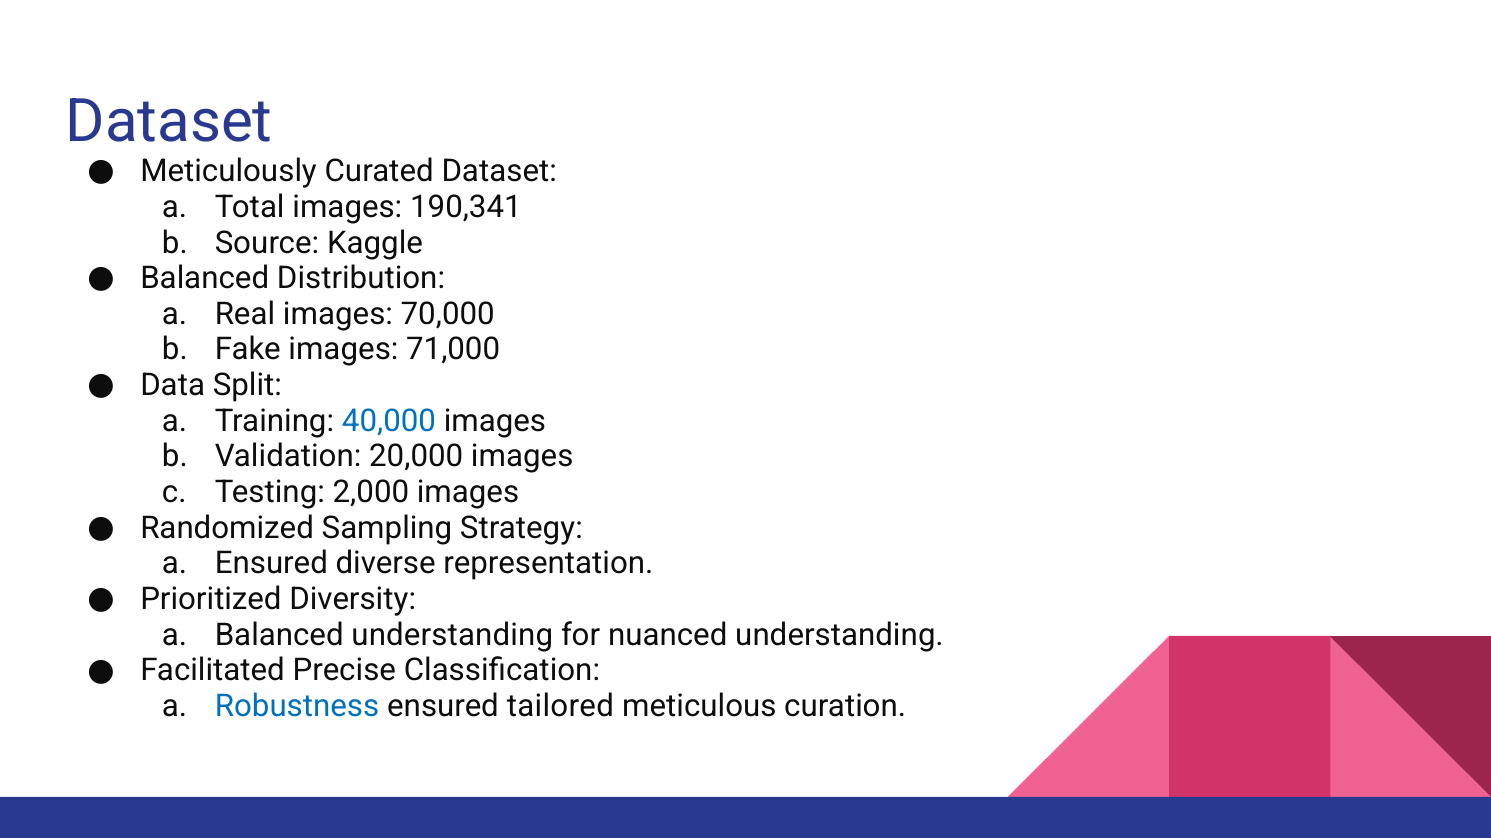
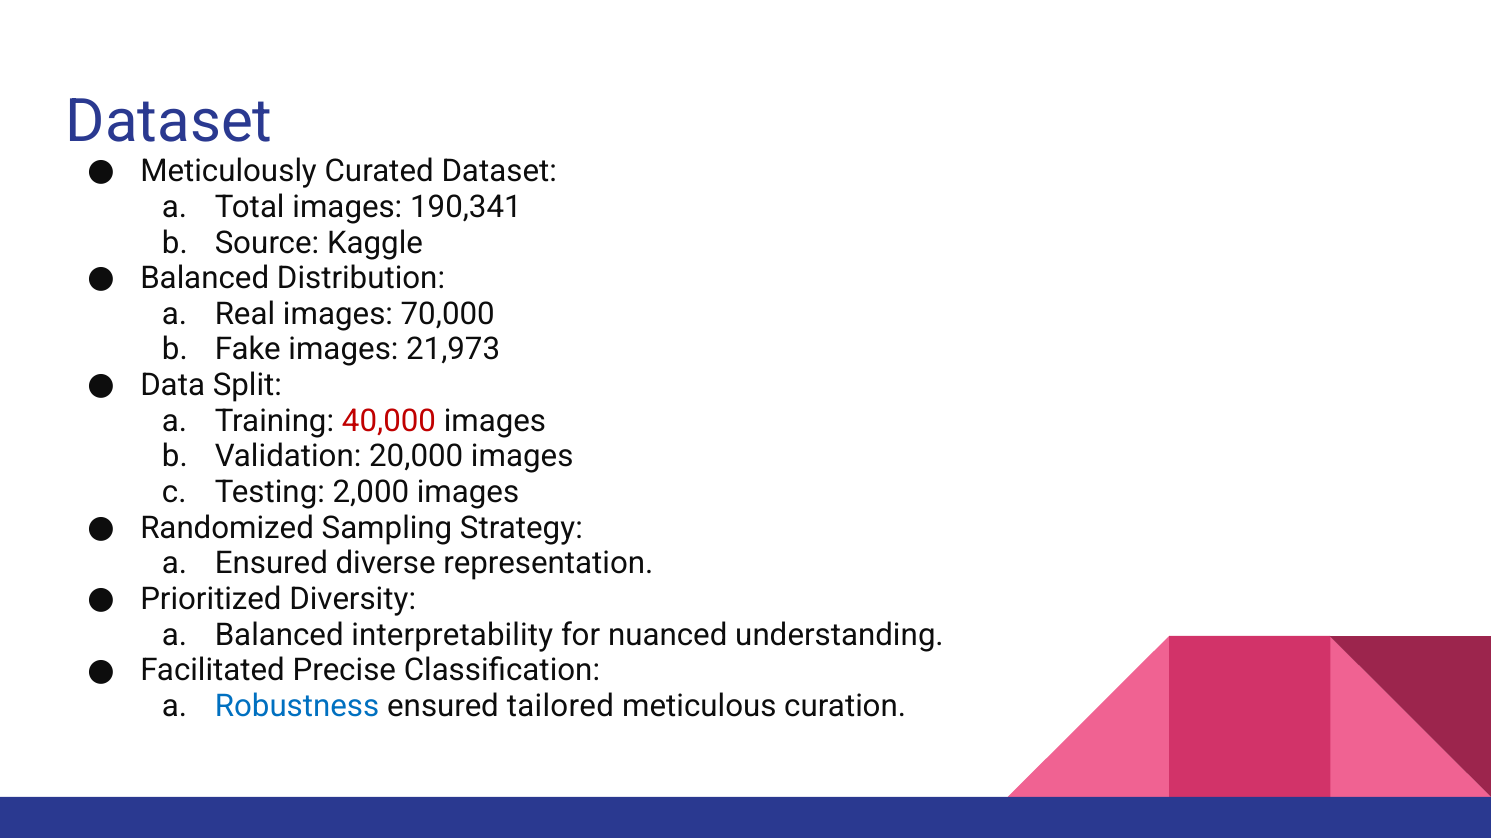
71,000: 71,000 -> 21,973 (453, 350)
40,000 colour: blue -> red (389, 421)
Balanced understanding: understanding -> interpretability (452, 636)
